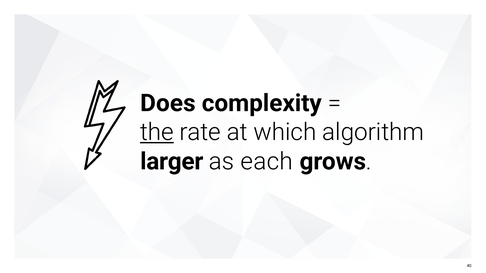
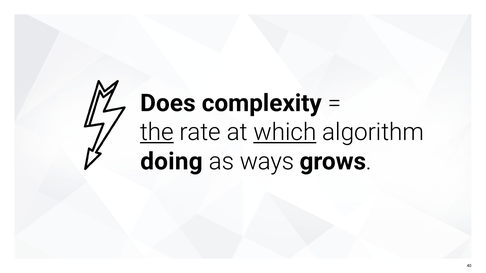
which underline: none -> present (285, 132)
larger: larger -> doing (171, 162)
each: each -> ways (267, 162)
